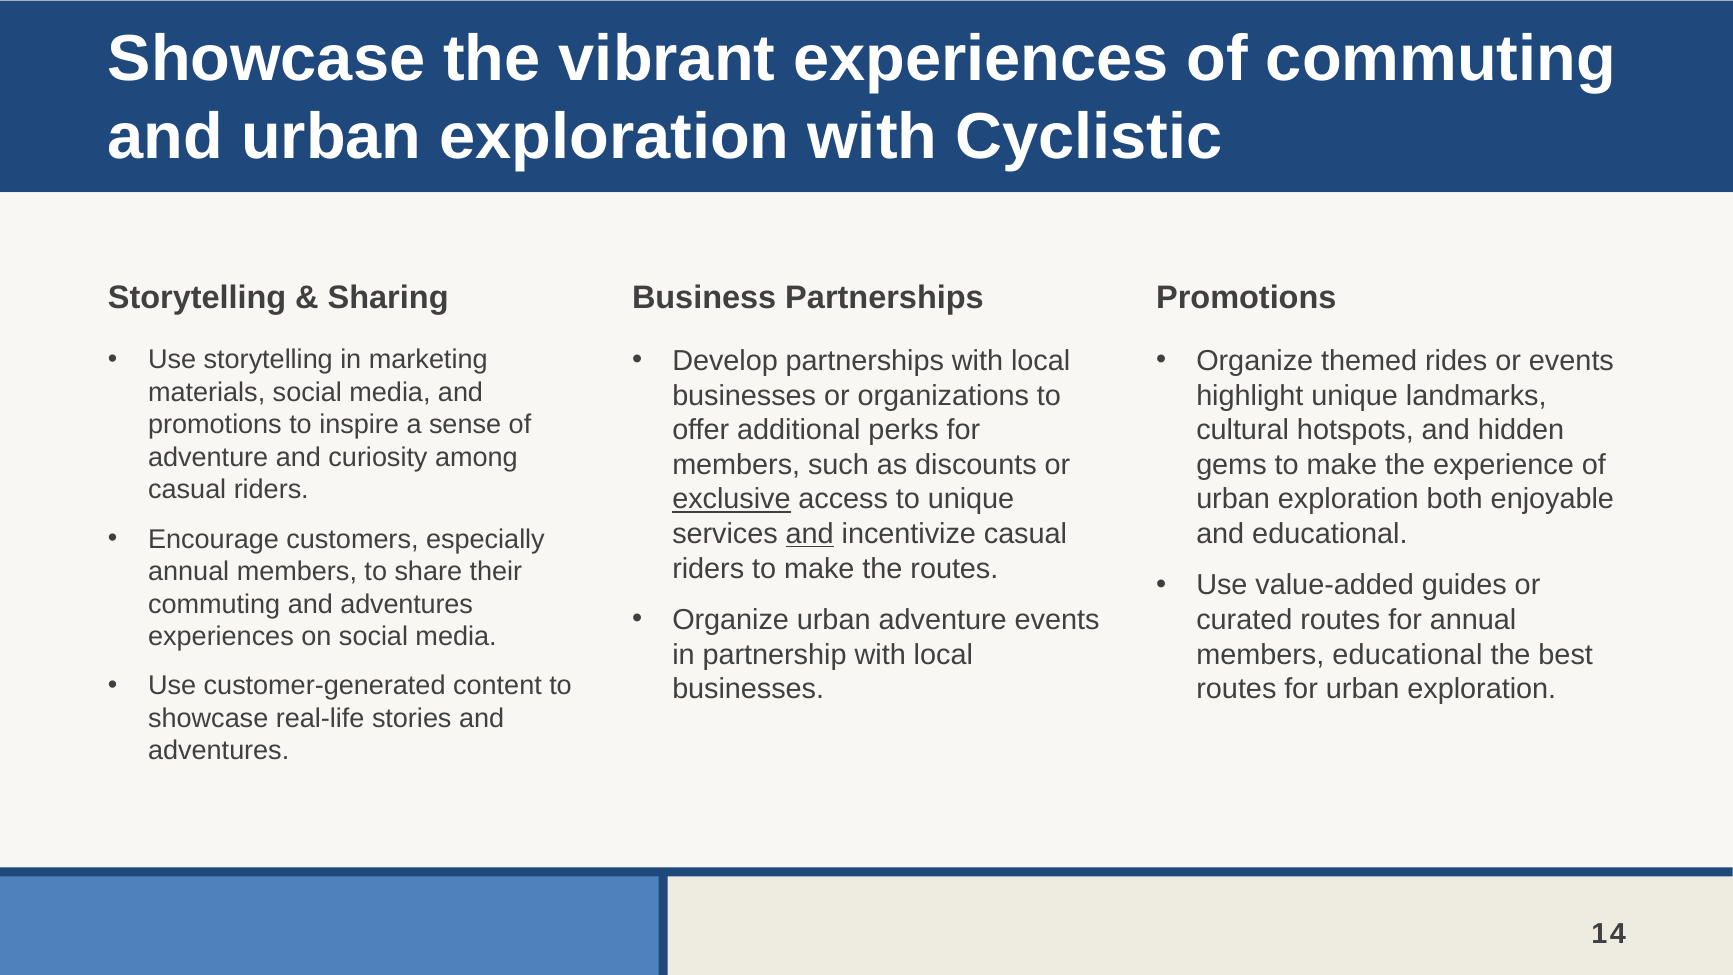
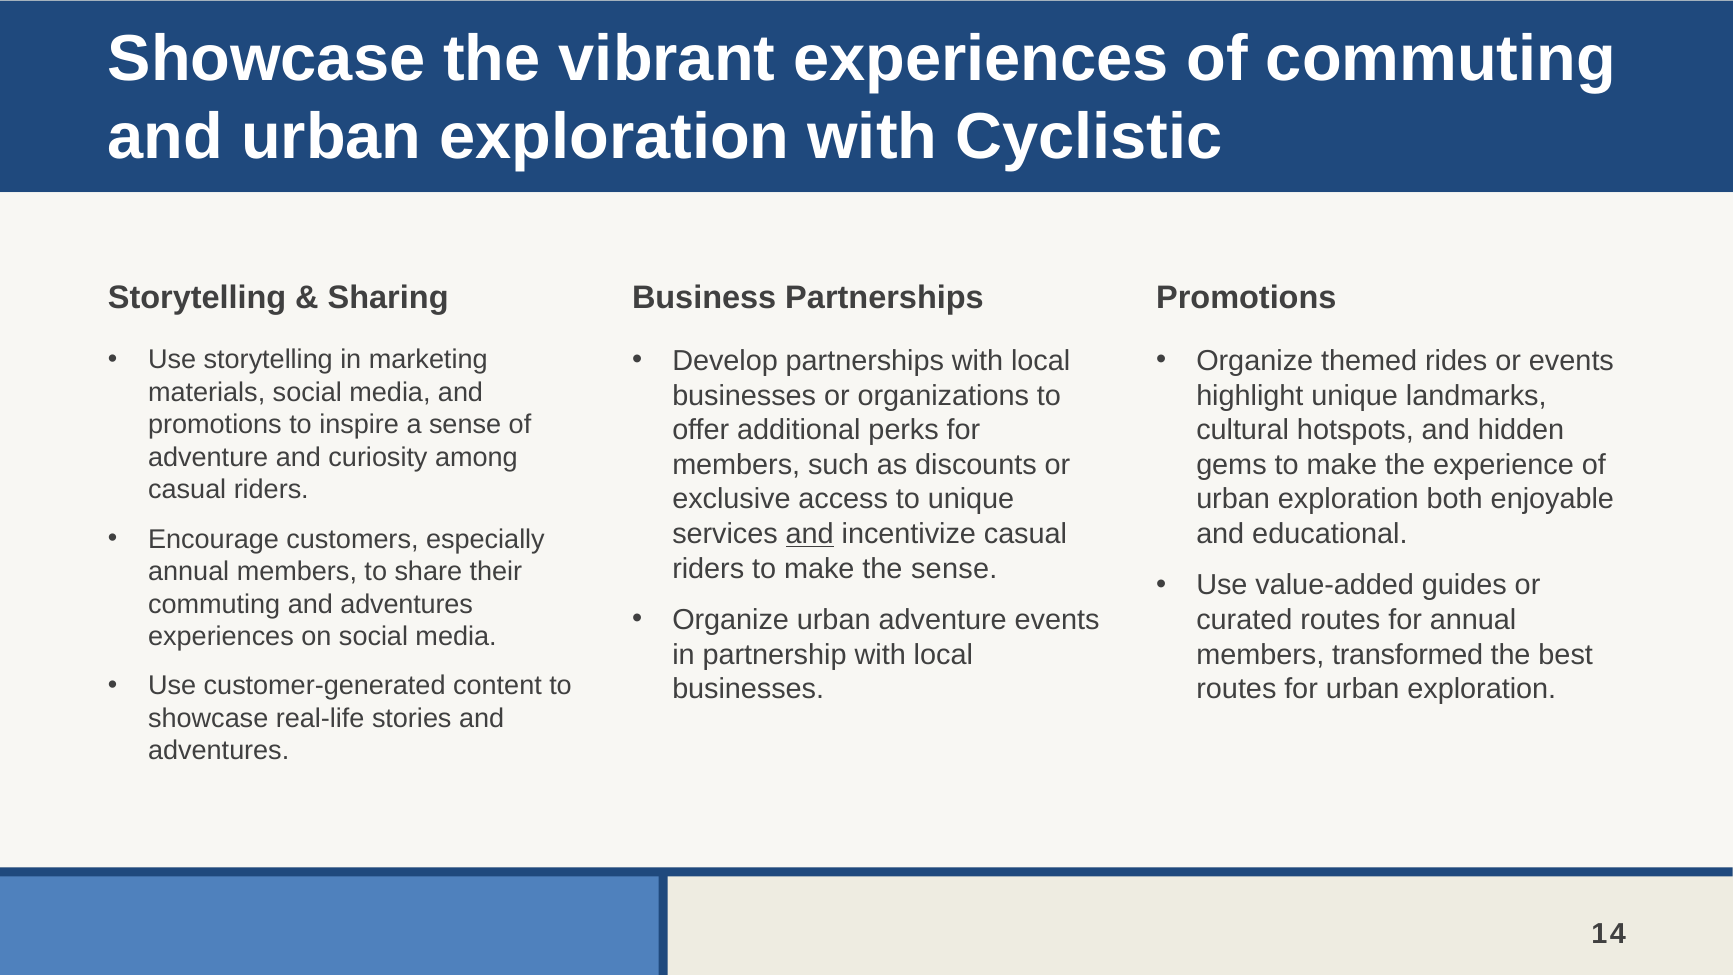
exclusive underline: present -> none (731, 499)
the routes: routes -> sense (954, 568)
members educational: educational -> transformed (1408, 654)
